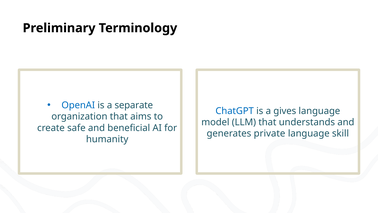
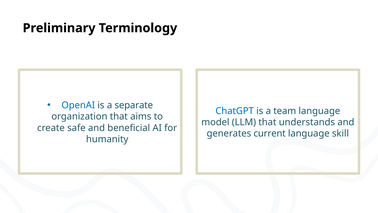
gives: gives -> team (285, 111)
private: private -> current (270, 133)
